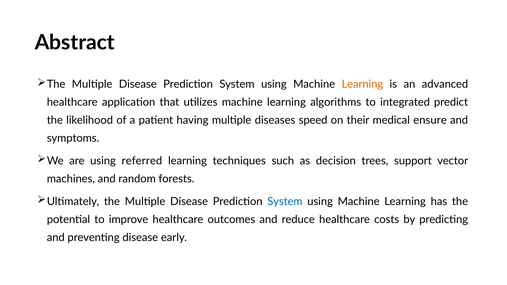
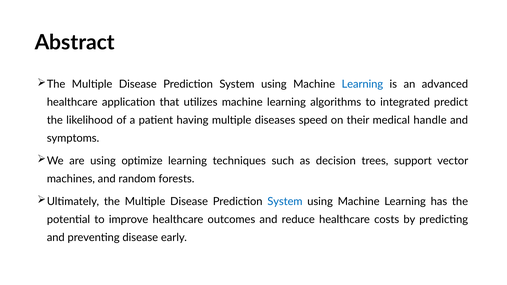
Learning colour: orange -> blue (362, 84)
ensure: ensure -> handle (430, 120)
referred: referred -> optimize (142, 161)
